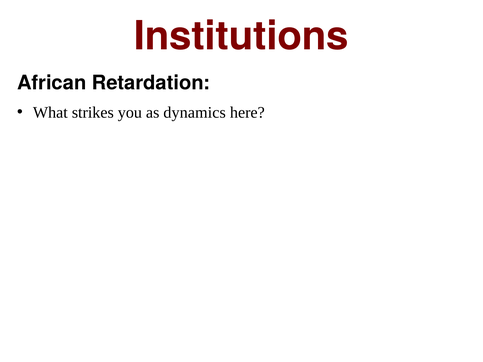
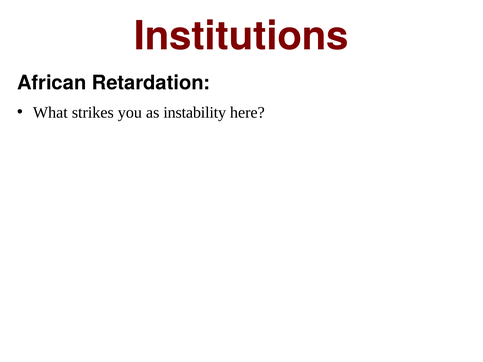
dynamics: dynamics -> instability (195, 112)
